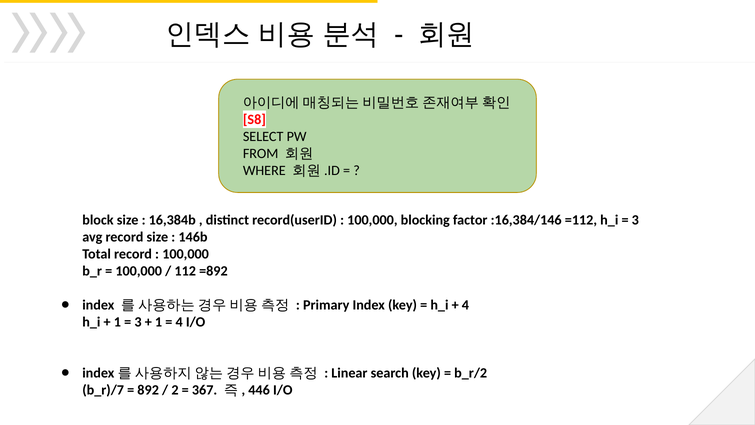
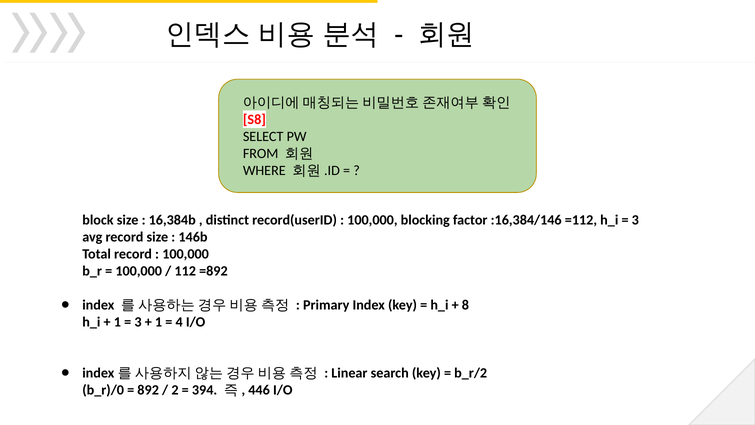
4: 4 -> 8 (465, 305)
b_r)/7: b_r)/7 -> b_r)/0 (103, 390)
367: 367 -> 394 (205, 390)
